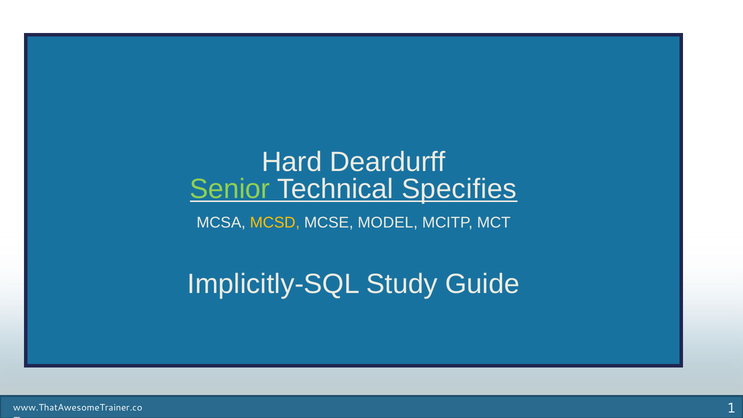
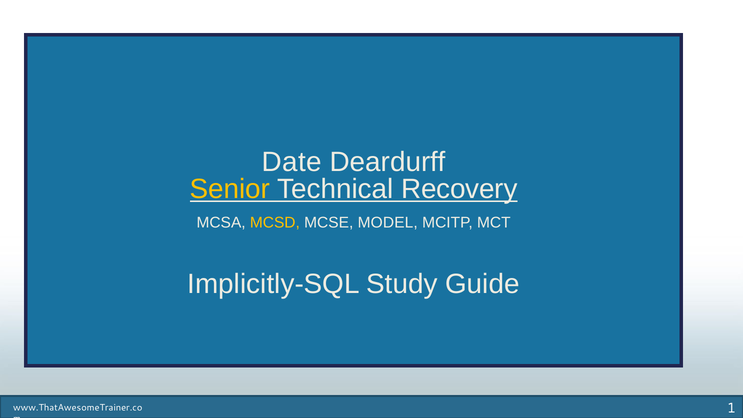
Hard: Hard -> Date (292, 162)
Senior colour: light green -> yellow (230, 189)
Specifies: Specifies -> Recovery (459, 189)
